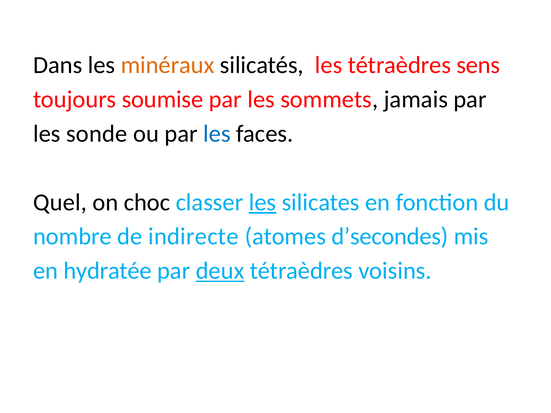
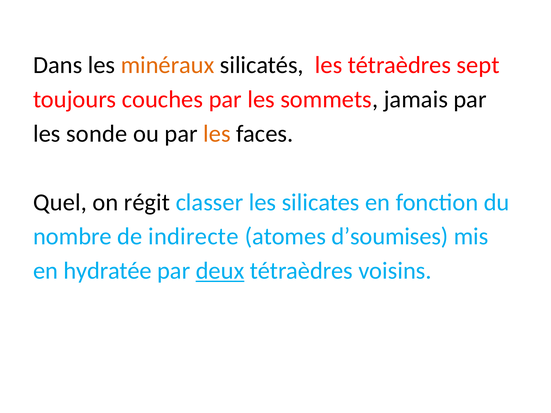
sens: sens -> sept (478, 65)
soumise: soumise -> couches (162, 100)
les colour: blue -> orange (217, 134)
choc: choc -> régit (147, 202)
les underline: present -> none (262, 202)
d’secondes: d’secondes -> d’soumises (390, 237)
